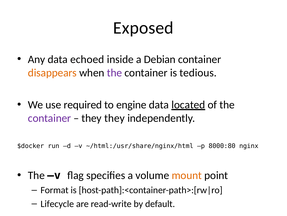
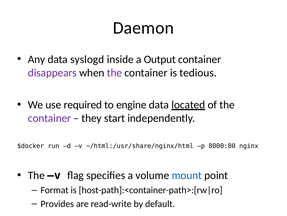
Exposed: Exposed -> Daemon (143, 28)
echoed: echoed -> syslogd (87, 59)
Debian: Debian -> Output (160, 59)
disappears colour: orange -> purple (52, 73)
they they: they -> start (115, 118)
mount colour: orange -> blue (187, 175)
Lifecycle: Lifecycle -> Provides (57, 203)
